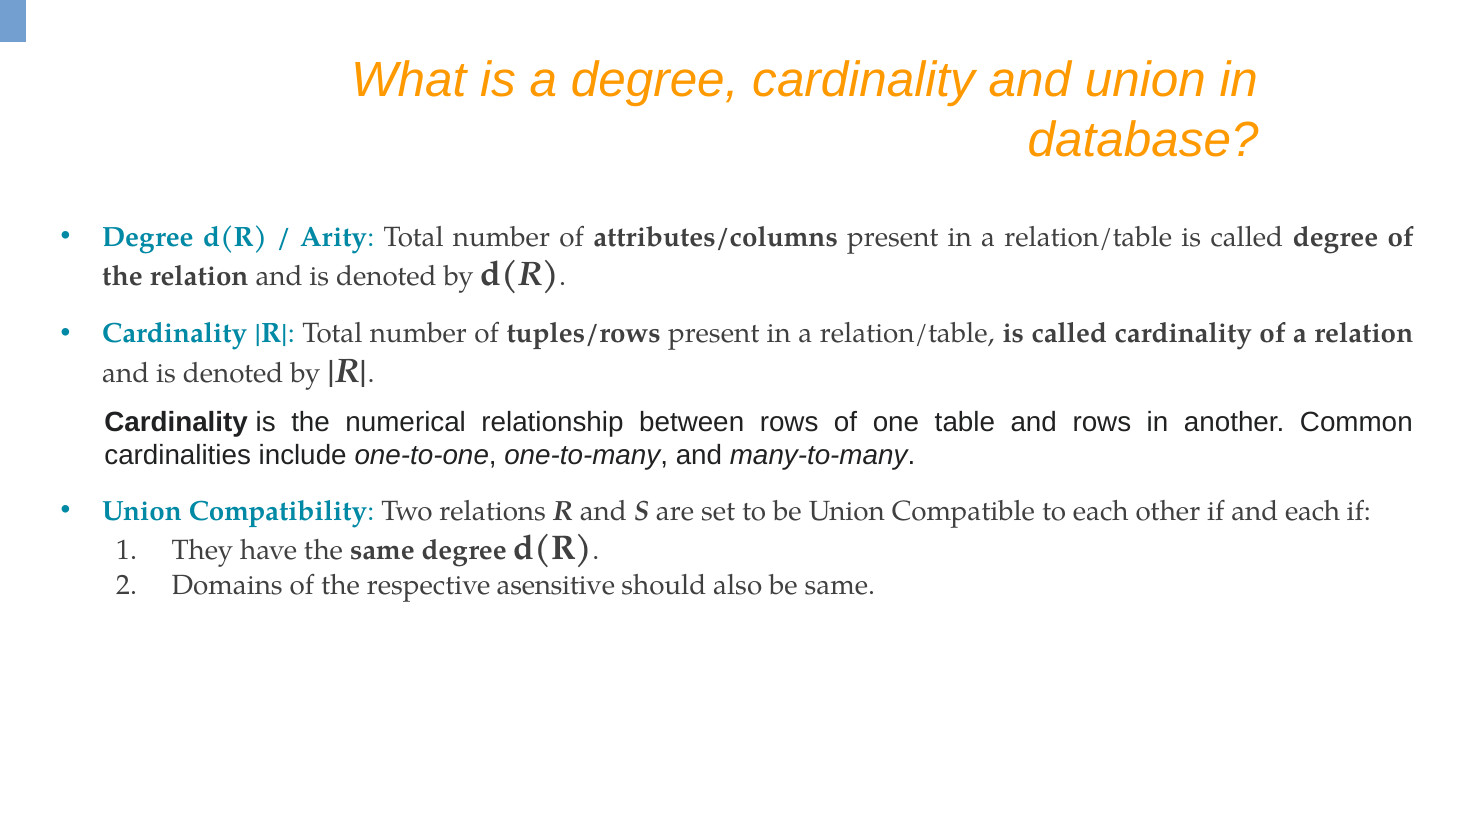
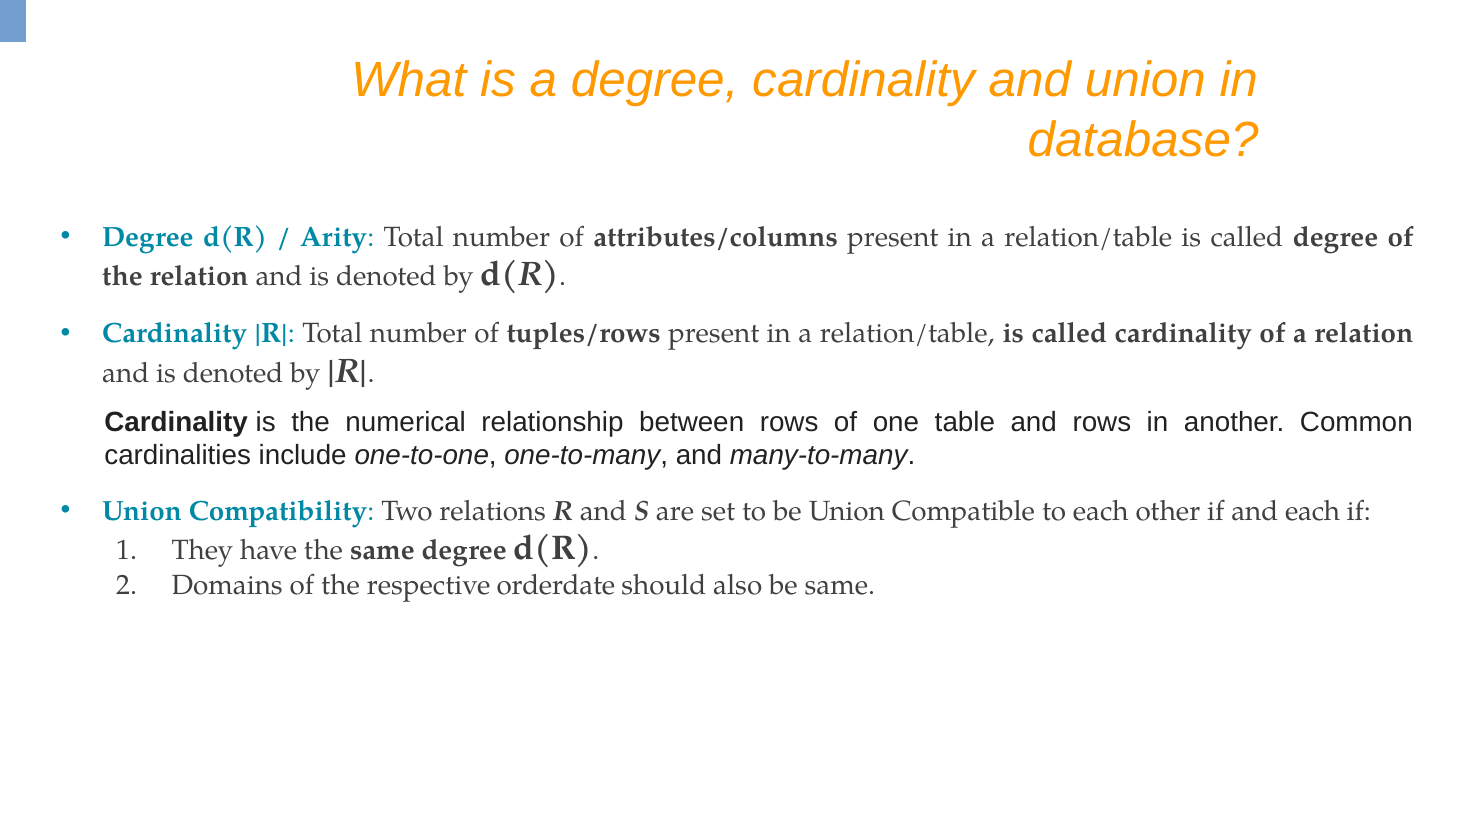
asensitive: asensitive -> orderdate (556, 585)
